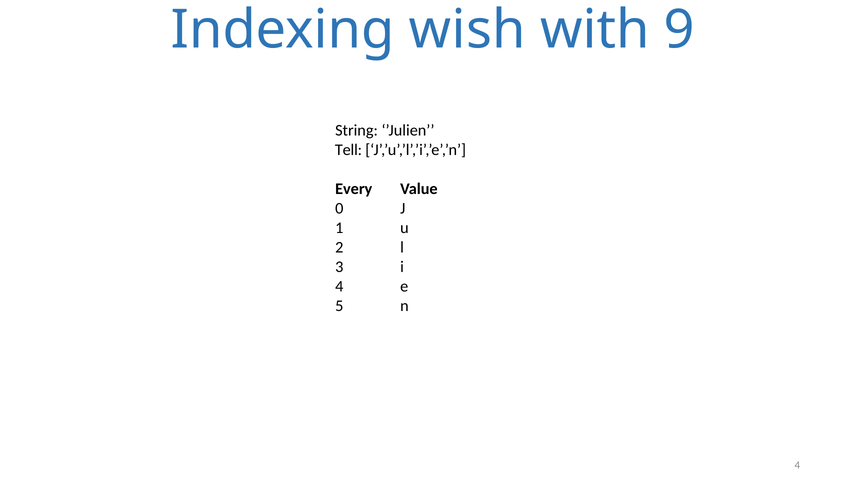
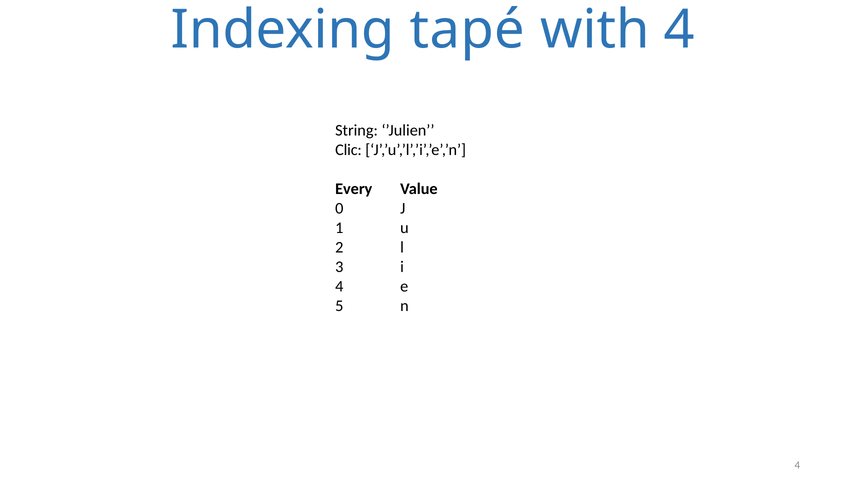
wish: wish -> tapé (467, 30)
with 9: 9 -> 4 (679, 30)
Tell: Tell -> Clic (348, 150)
